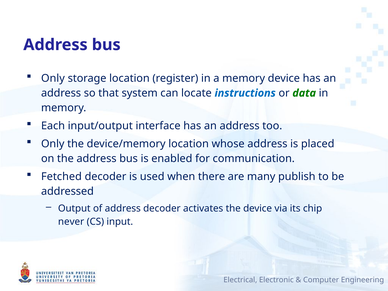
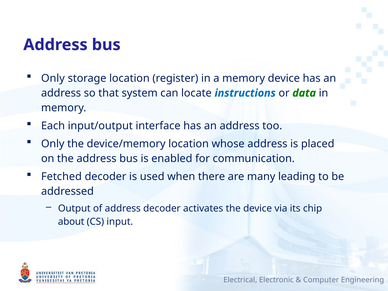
publish: publish -> leading (297, 177)
never: never -> about (71, 222)
